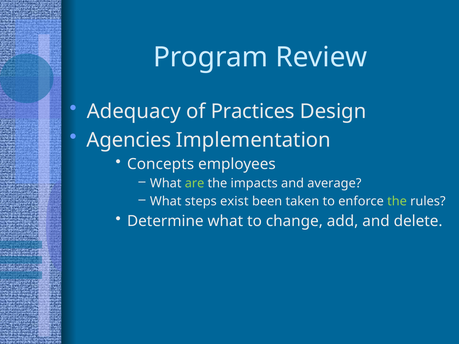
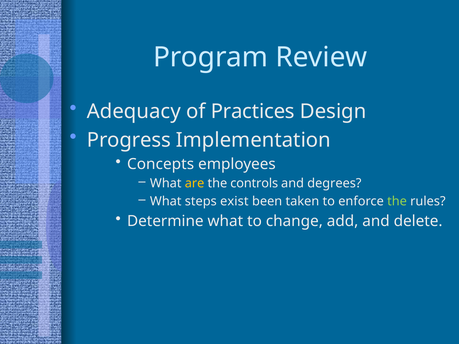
Agencies: Agencies -> Progress (129, 140)
are colour: light green -> yellow (195, 184)
impacts: impacts -> controls (254, 184)
average: average -> degrees (334, 184)
